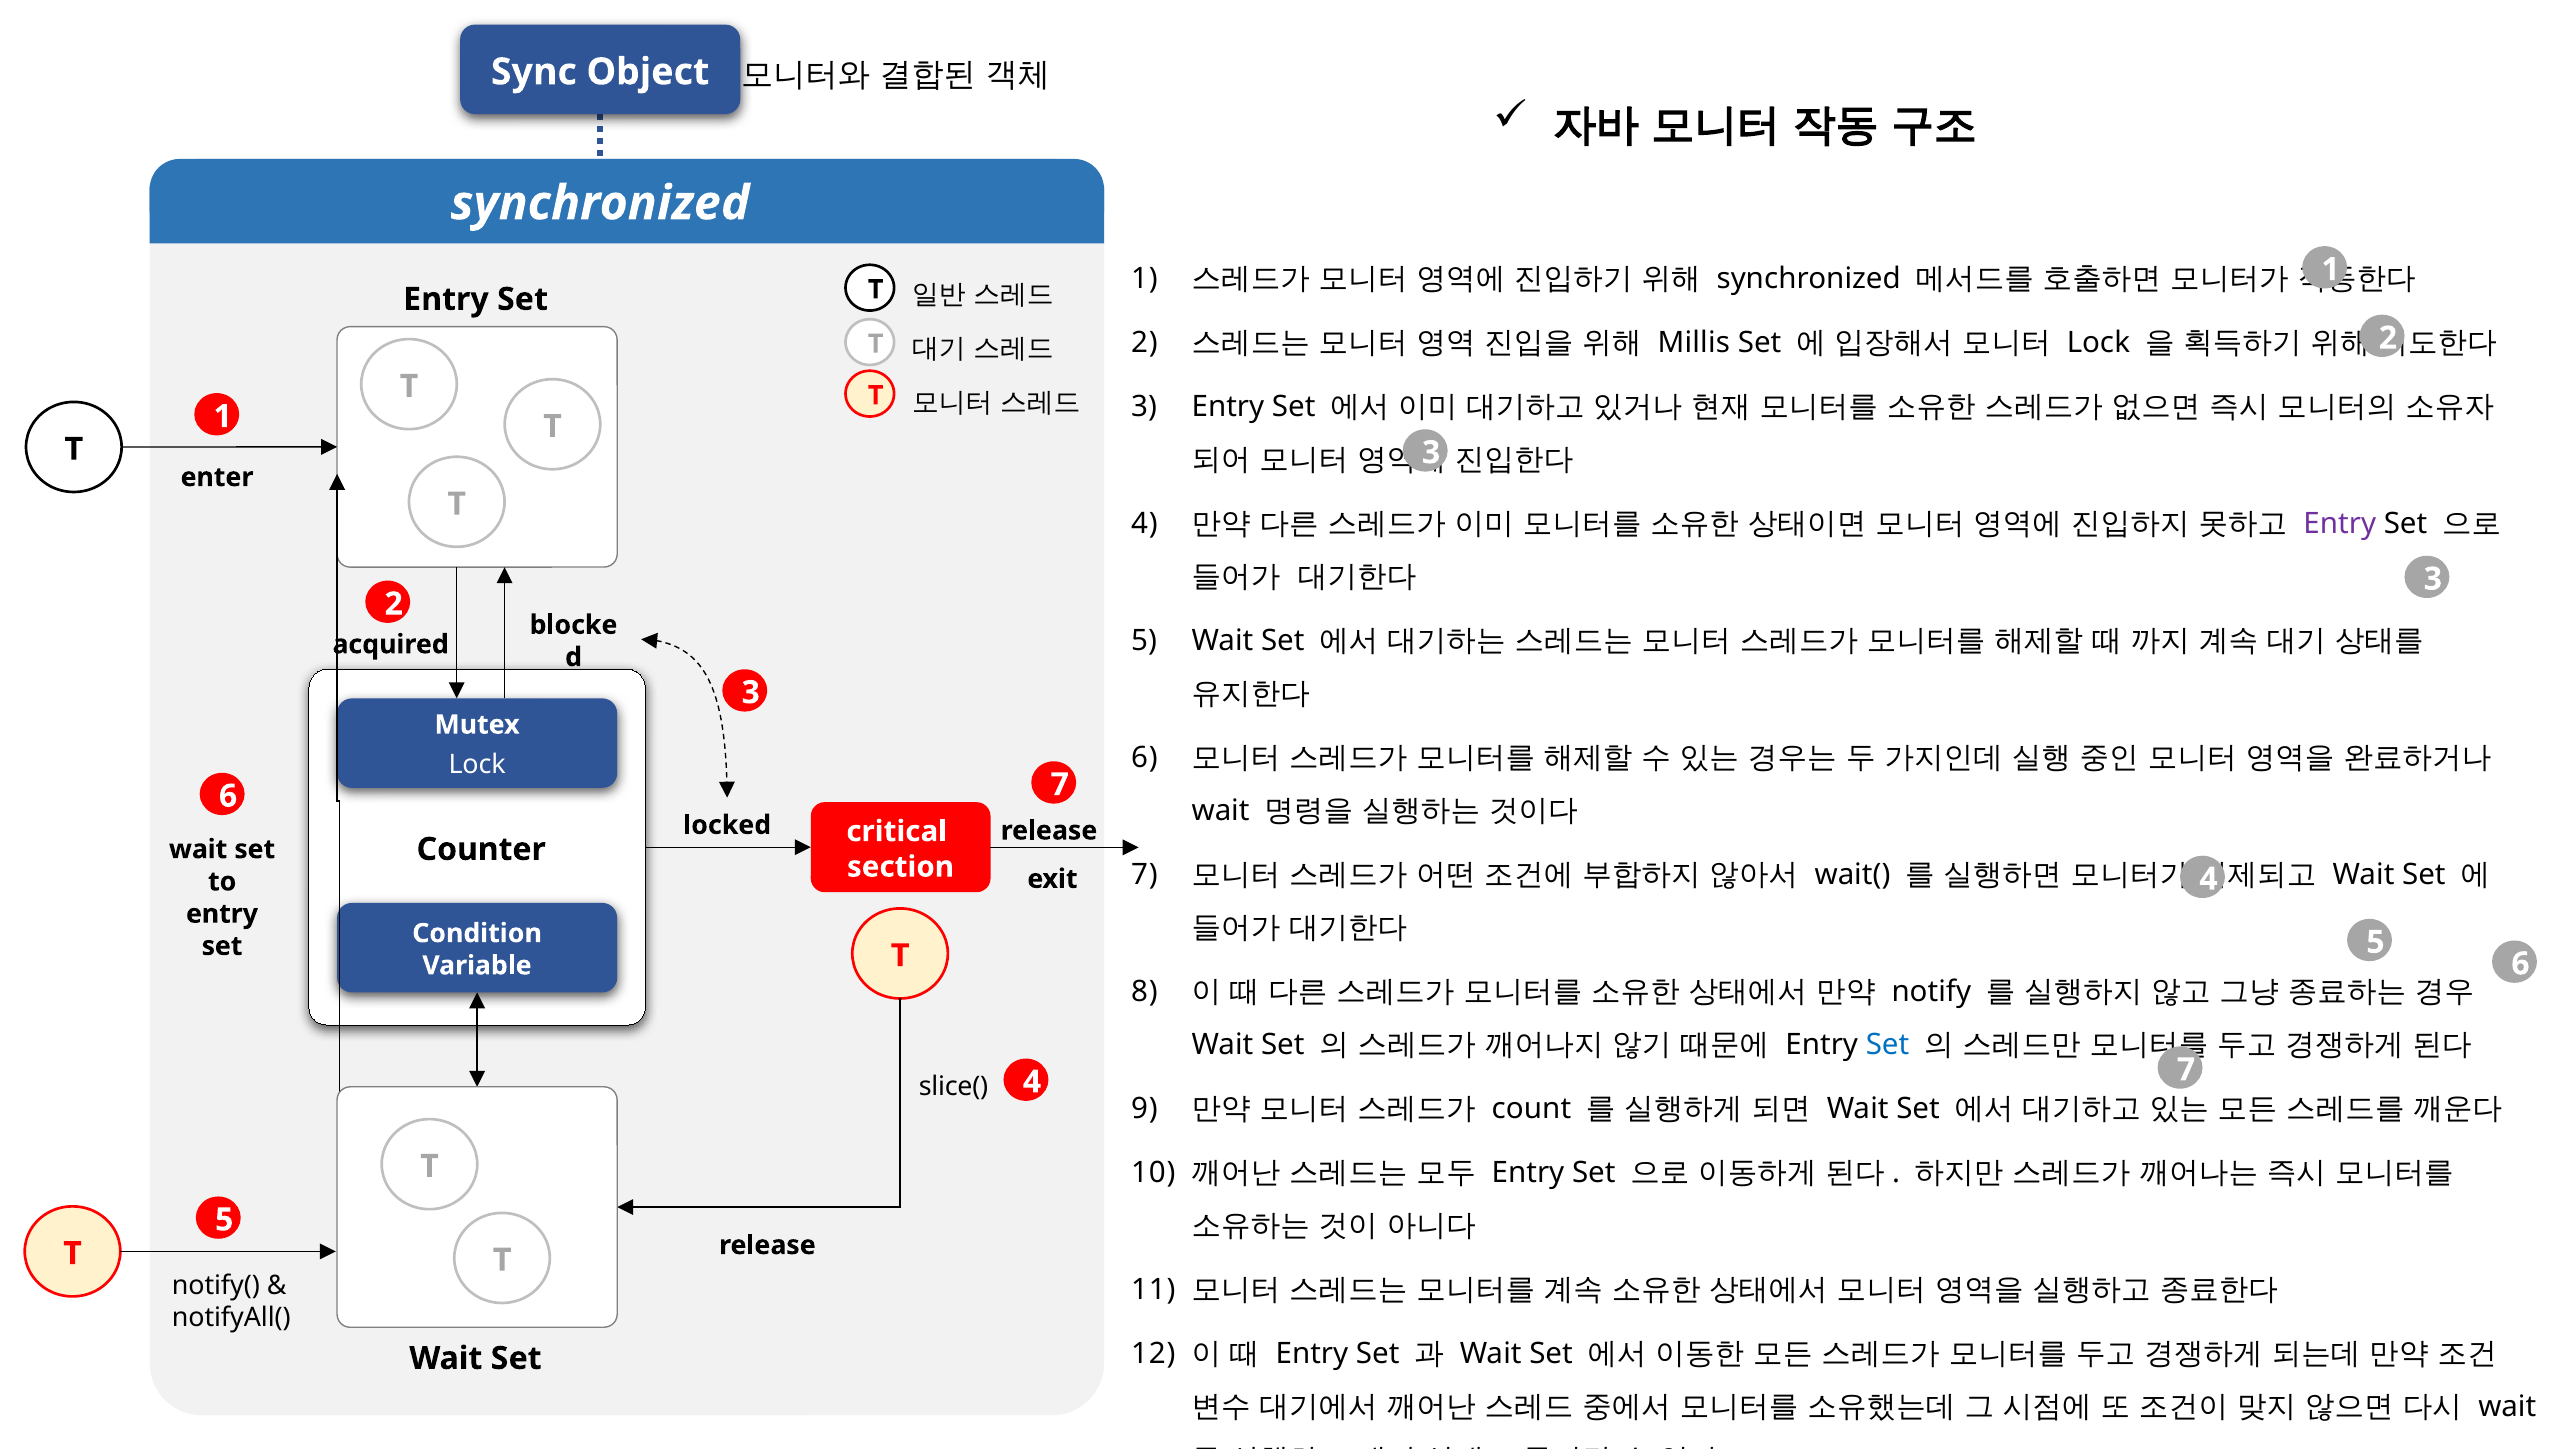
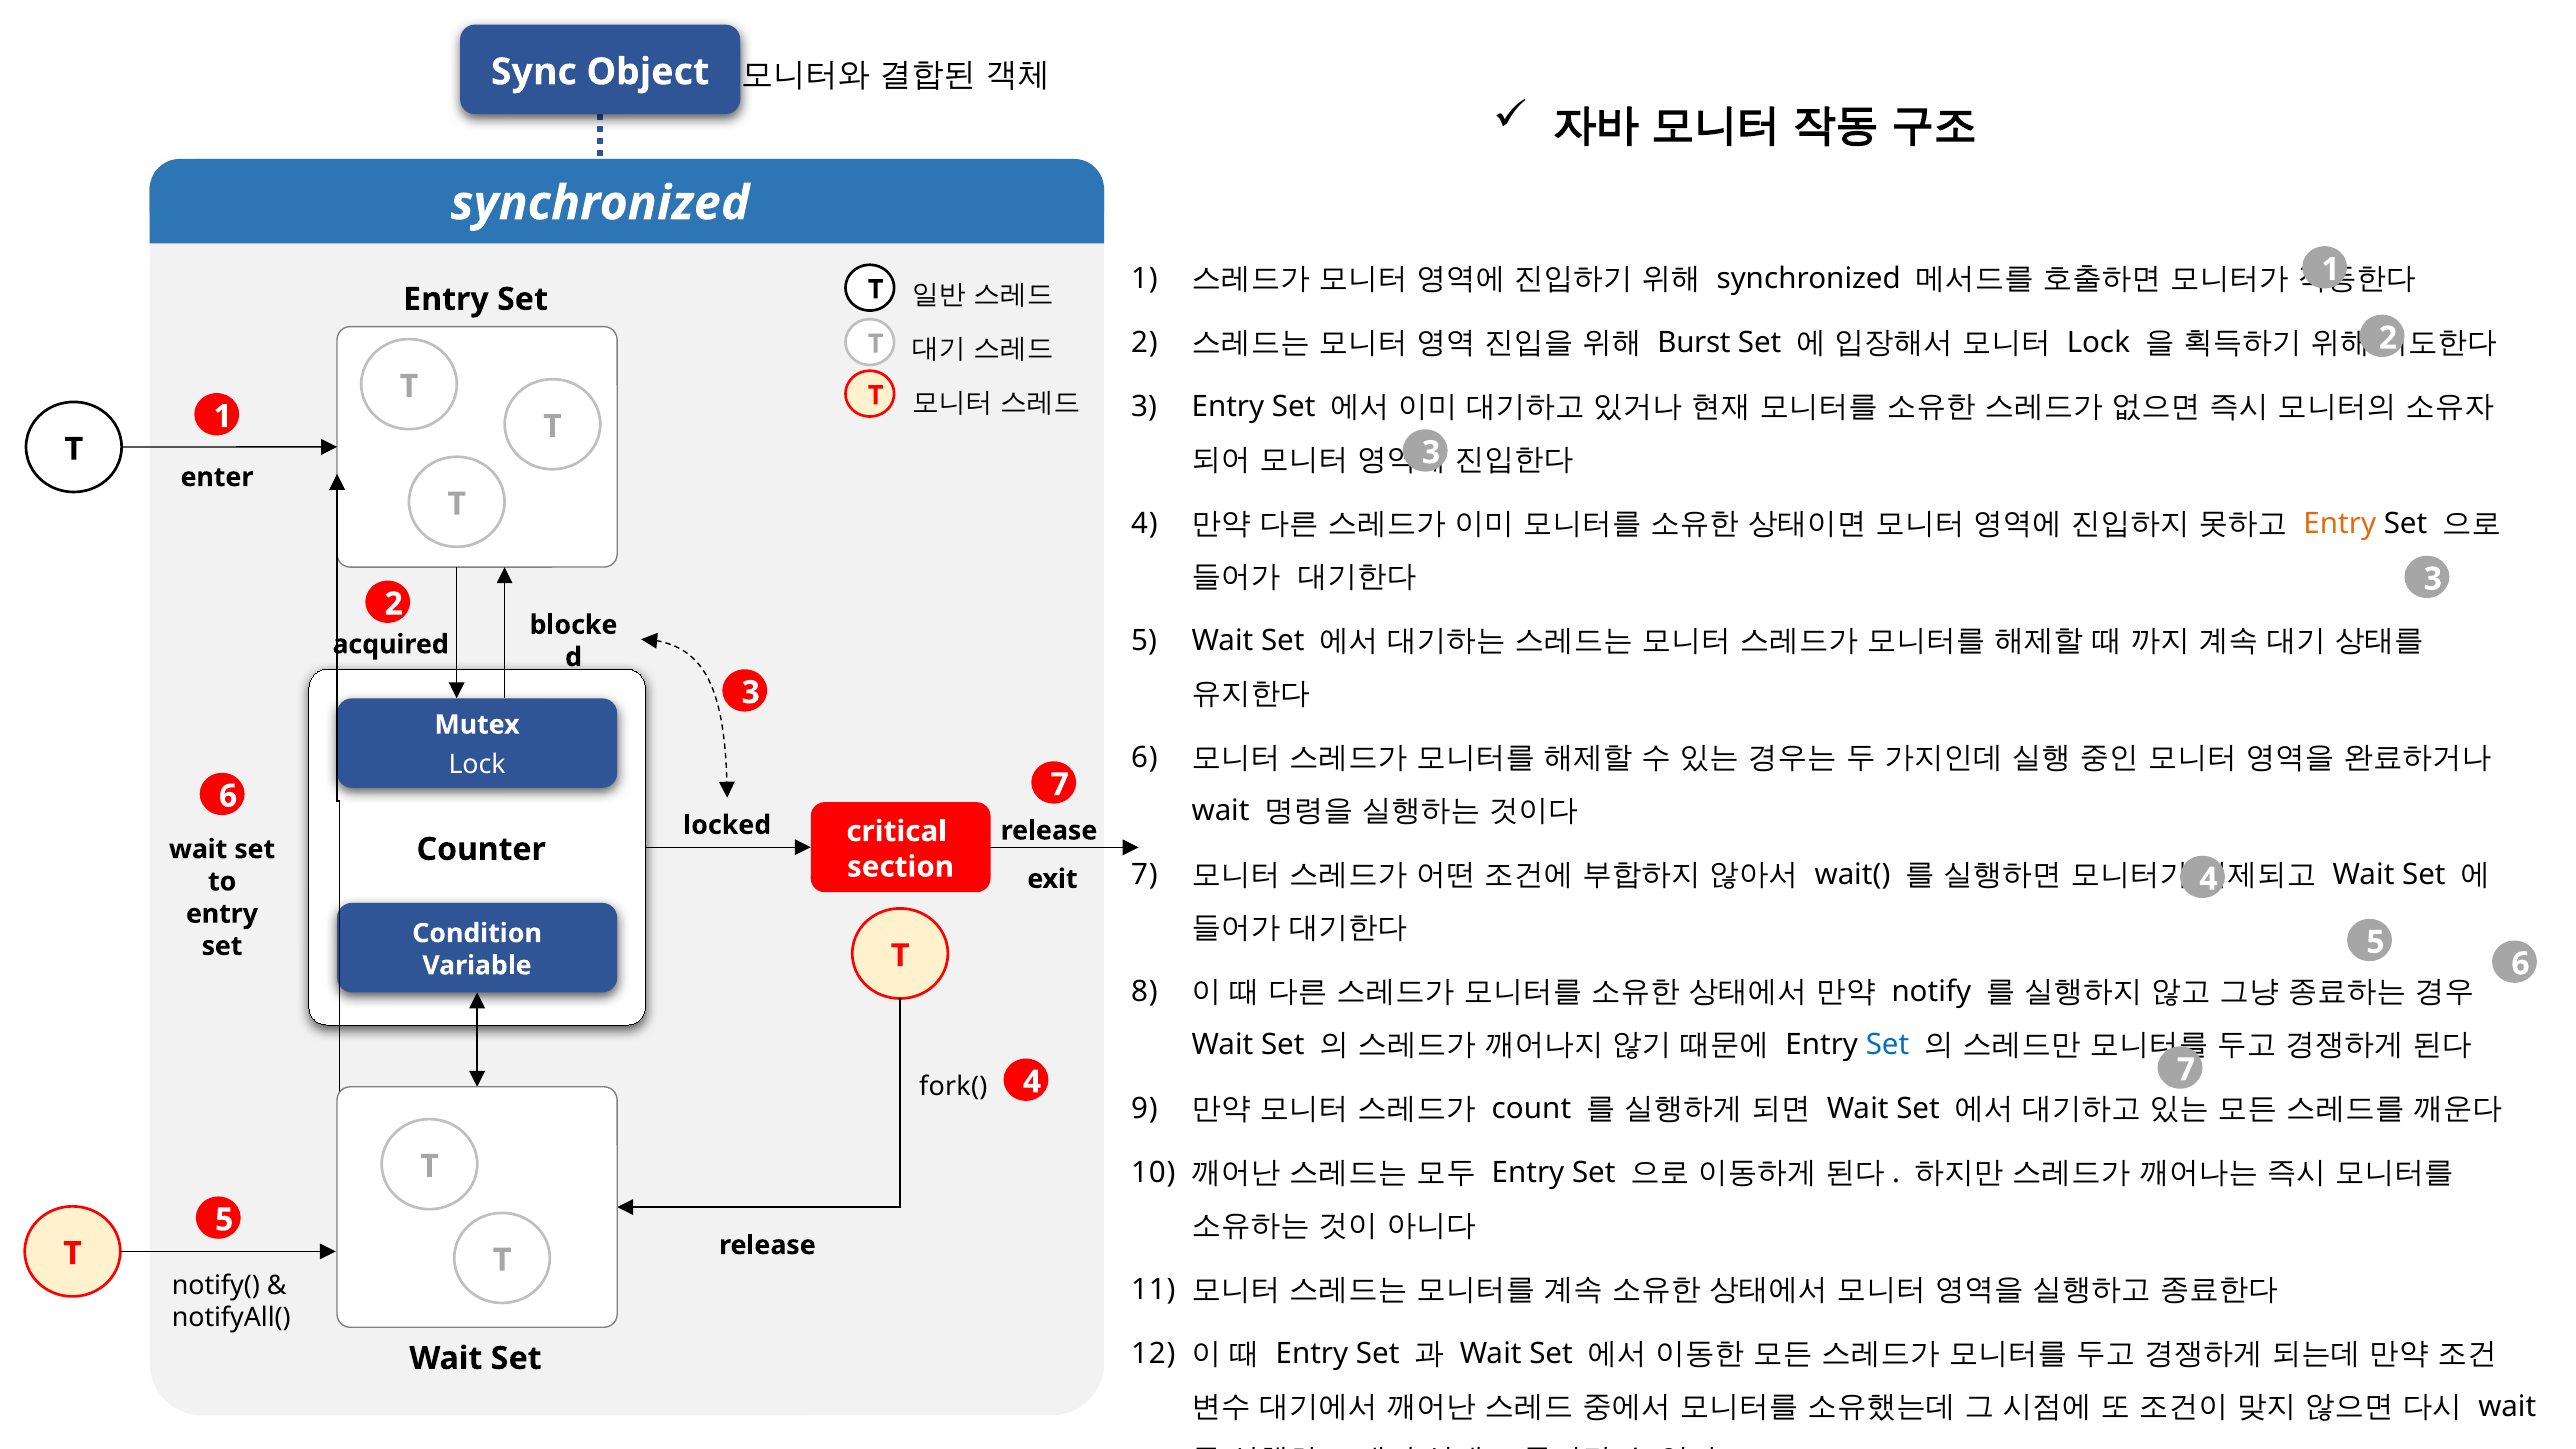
Millis: Millis -> Burst (1694, 343)
Entry colour: purple -> orange (2340, 524)
slice(: slice( -> fork( (953, 1086)
